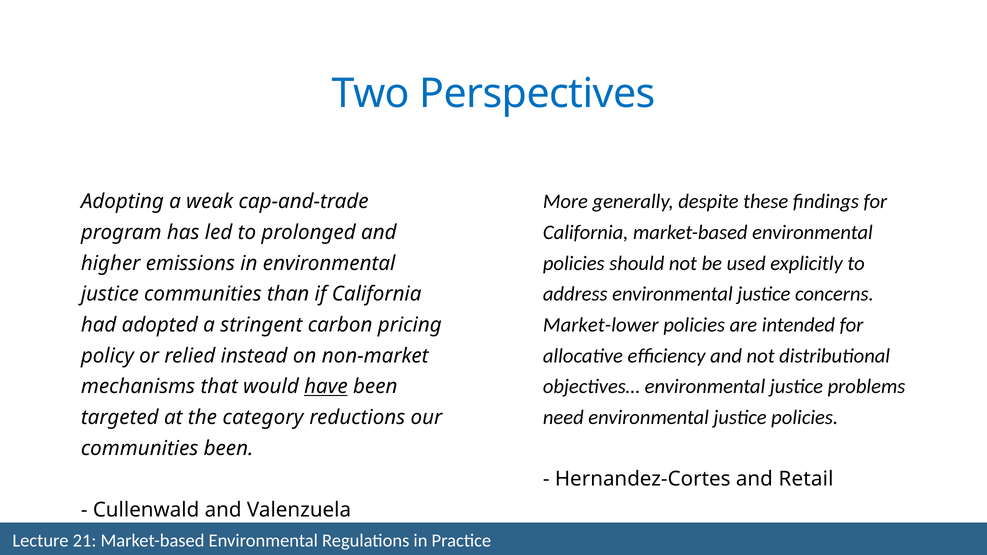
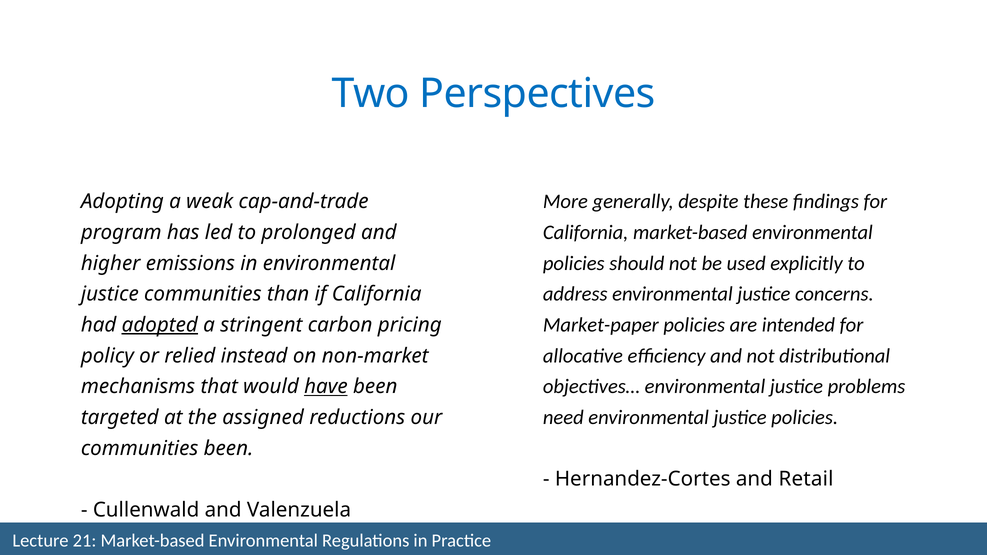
Market-lower: Market-lower -> Market-paper (601, 325)
adopted underline: none -> present (160, 325)
category: category -> assigned (263, 418)
